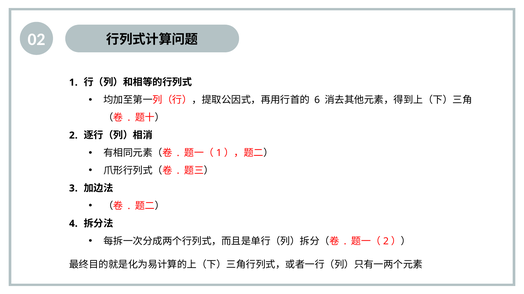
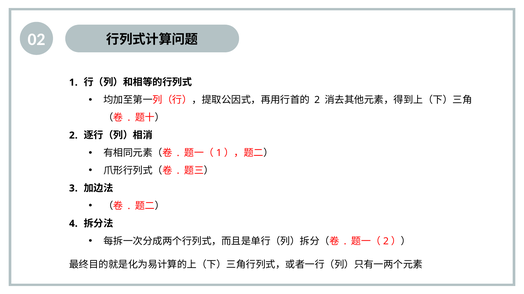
6: 6 -> 2 (317, 100)
